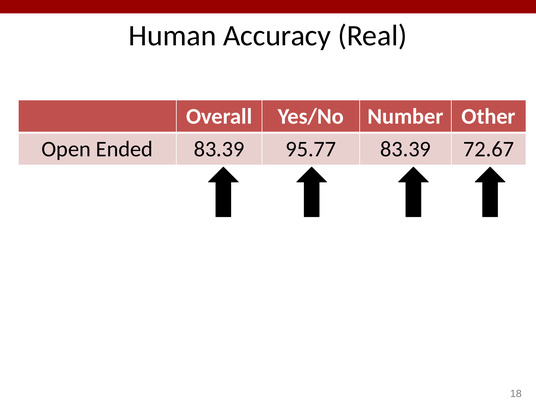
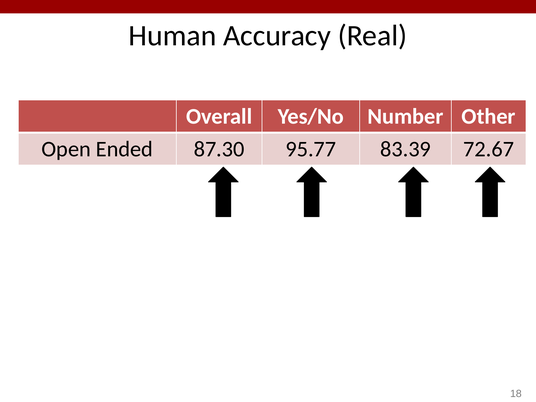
Ended 83.39: 83.39 -> 87.30 (219, 149)
